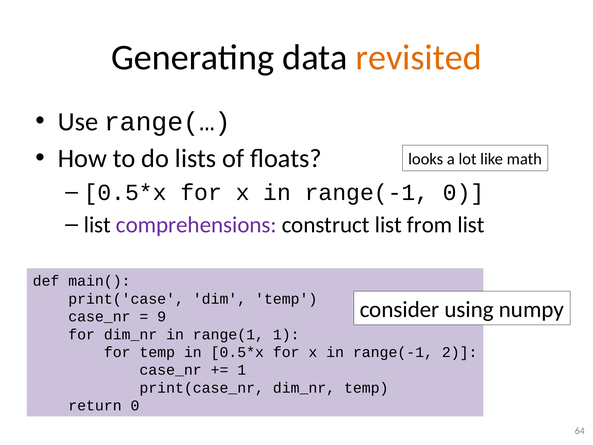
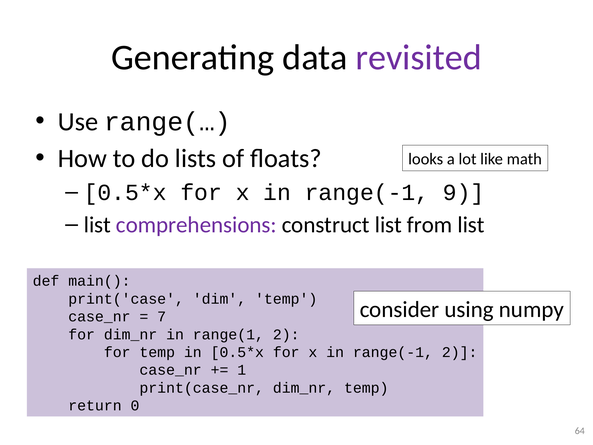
revisited colour: orange -> purple (419, 57)
range(-1 0: 0 -> 9 (464, 193)
9: 9 -> 7 (162, 316)
range(1 1: 1 -> 2 (286, 334)
